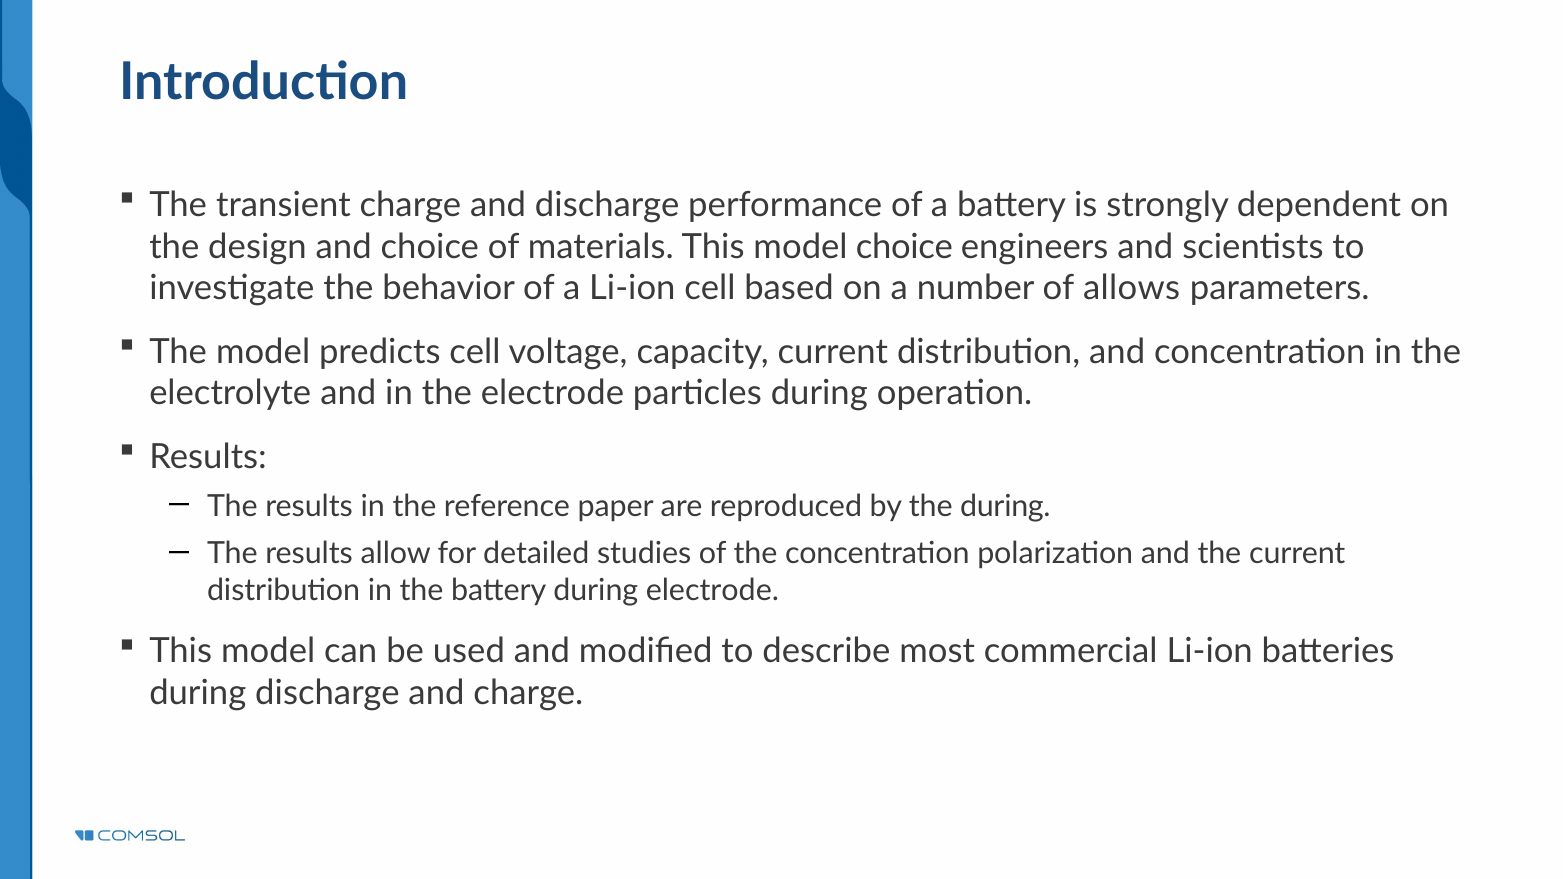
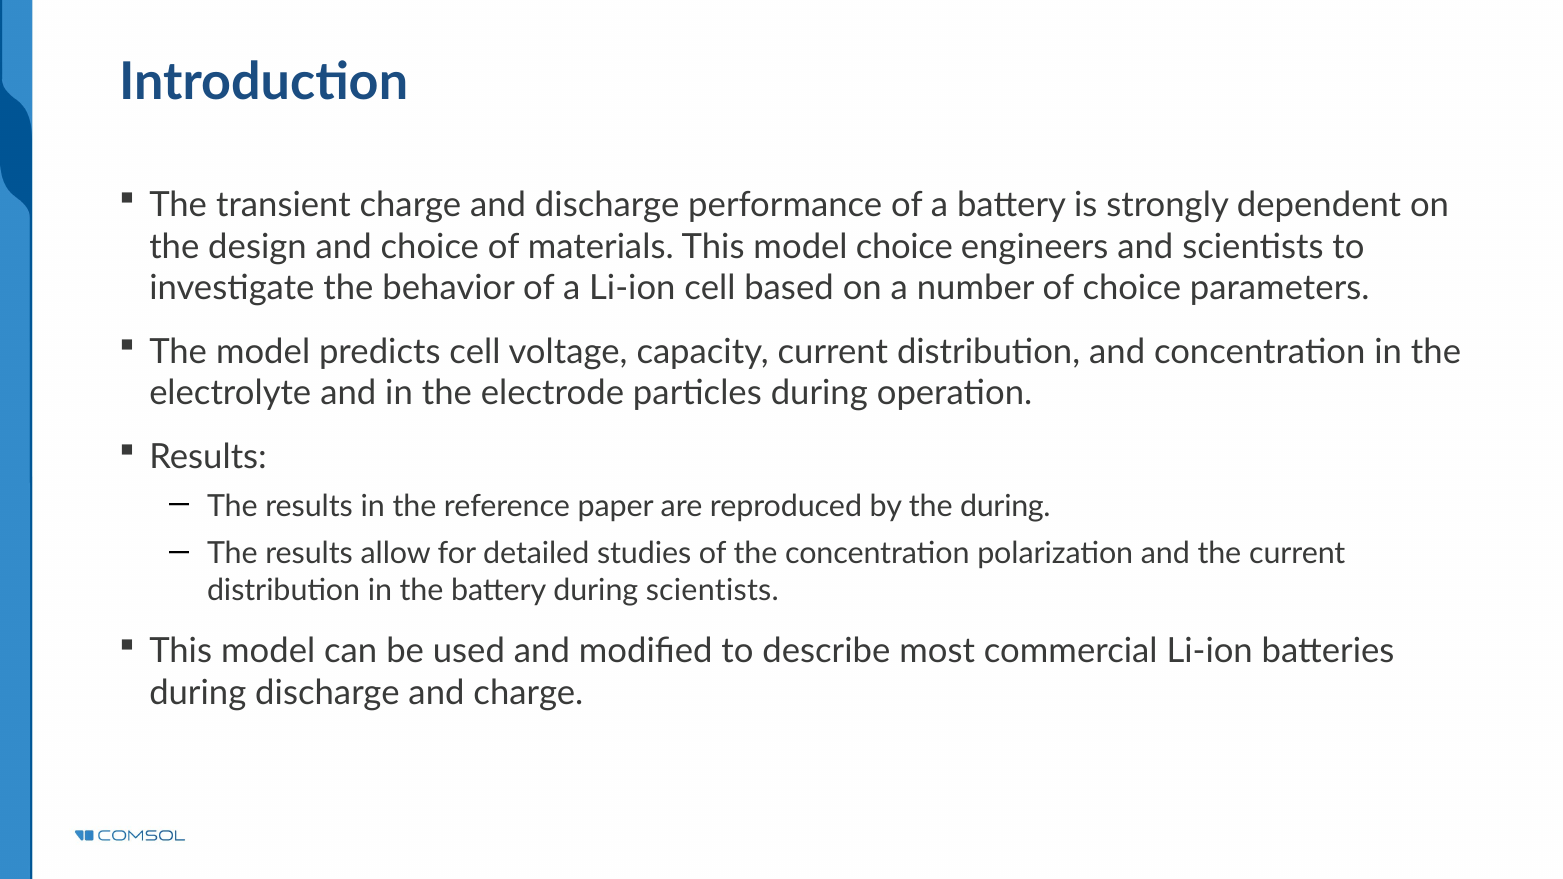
of allows: allows -> choice (1132, 288)
during electrode: electrode -> scientists (712, 590)
